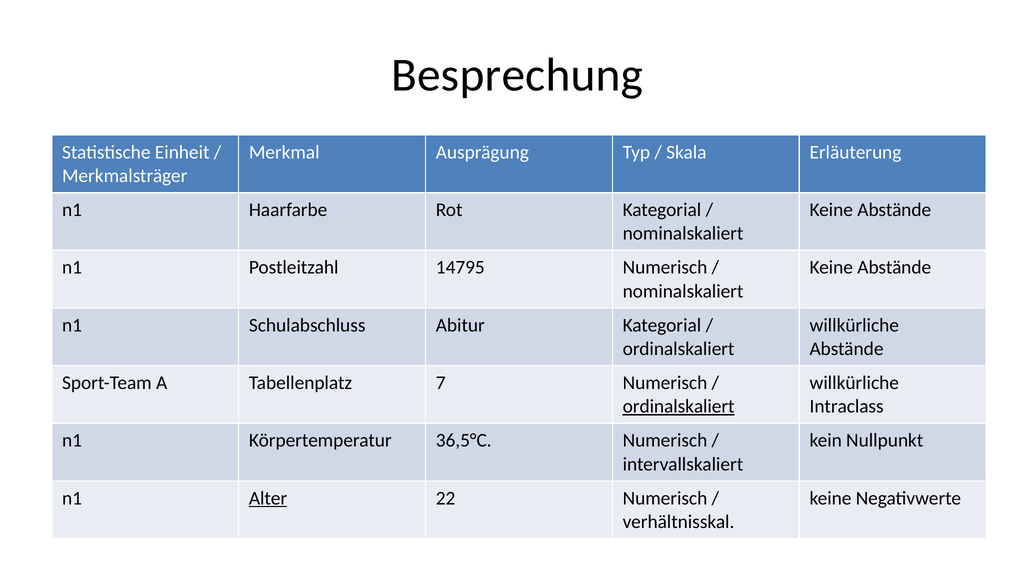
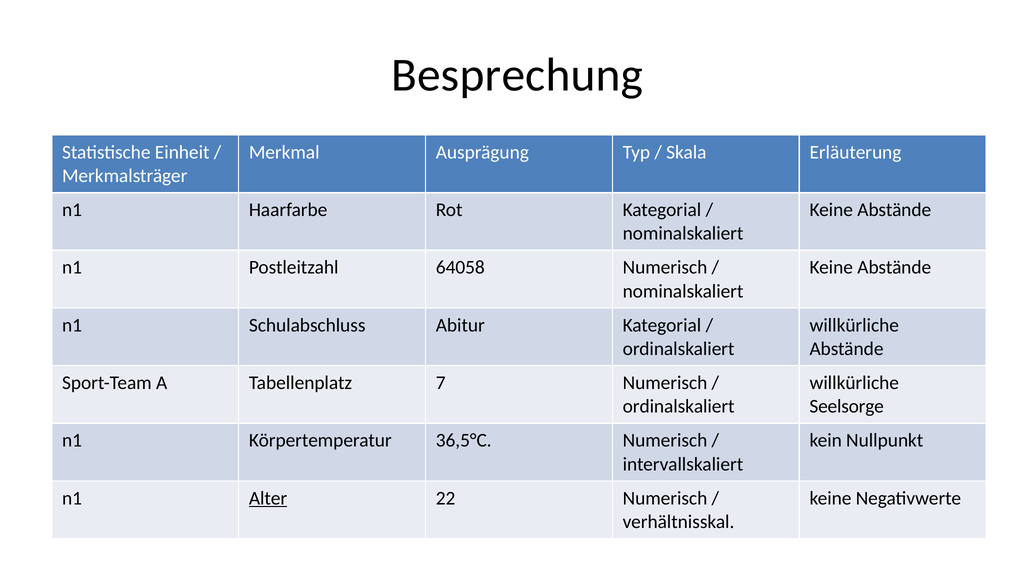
14795: 14795 -> 64058 (460, 268)
ordinalskaliert underline: present -> none (679, 407)
Intraclass: Intraclass -> Seelsorge (847, 407)
